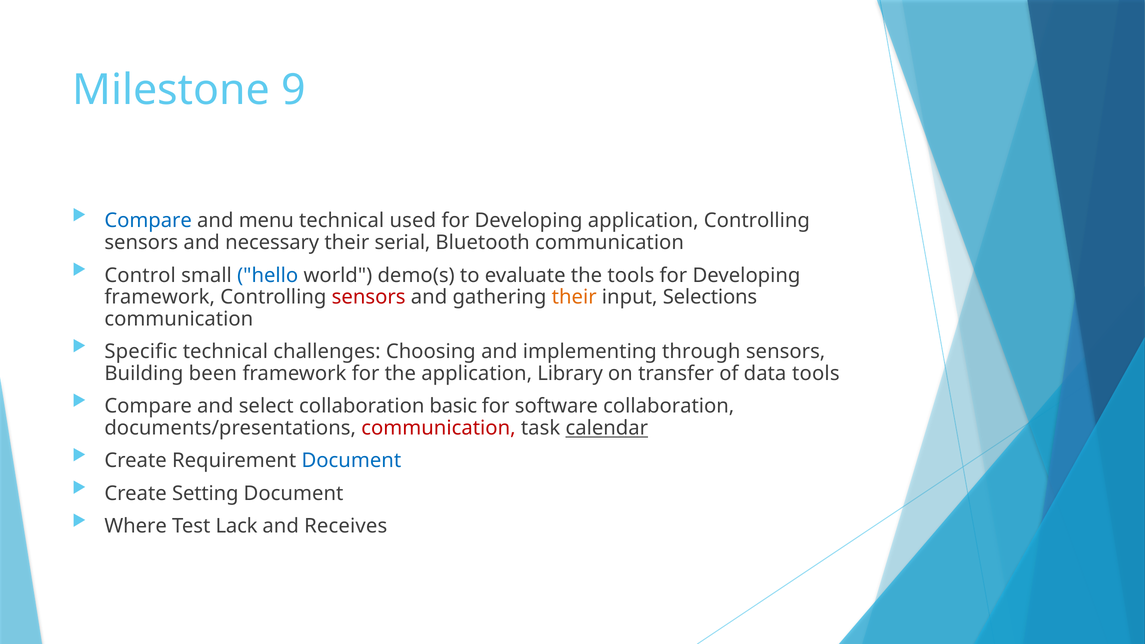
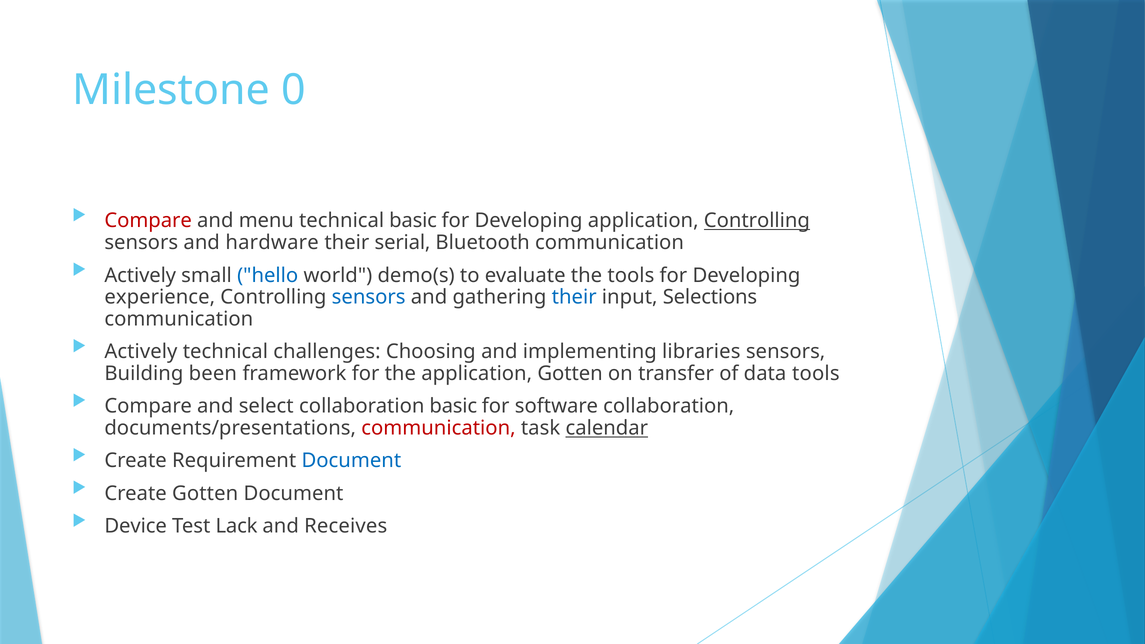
9: 9 -> 0 (294, 90)
Compare colour: blue -> red (148, 221)
technical used: used -> basic (413, 221)
Controlling underline: none -> present (757, 221)
necessary: necessary -> hardware (272, 243)
Control: Control -> Actively (140, 275)
framework: framework -> experience (160, 297)
sensors colour: red -> blue (369, 297)
their colour: orange -> blue (574, 297)
Specific: Specific -> Actively (141, 352)
through: through -> libraries (701, 352)
application Library: Library -> Gotten (570, 374)
Create Setting: Setting -> Gotten (205, 493)
Where: Where -> Device (136, 526)
